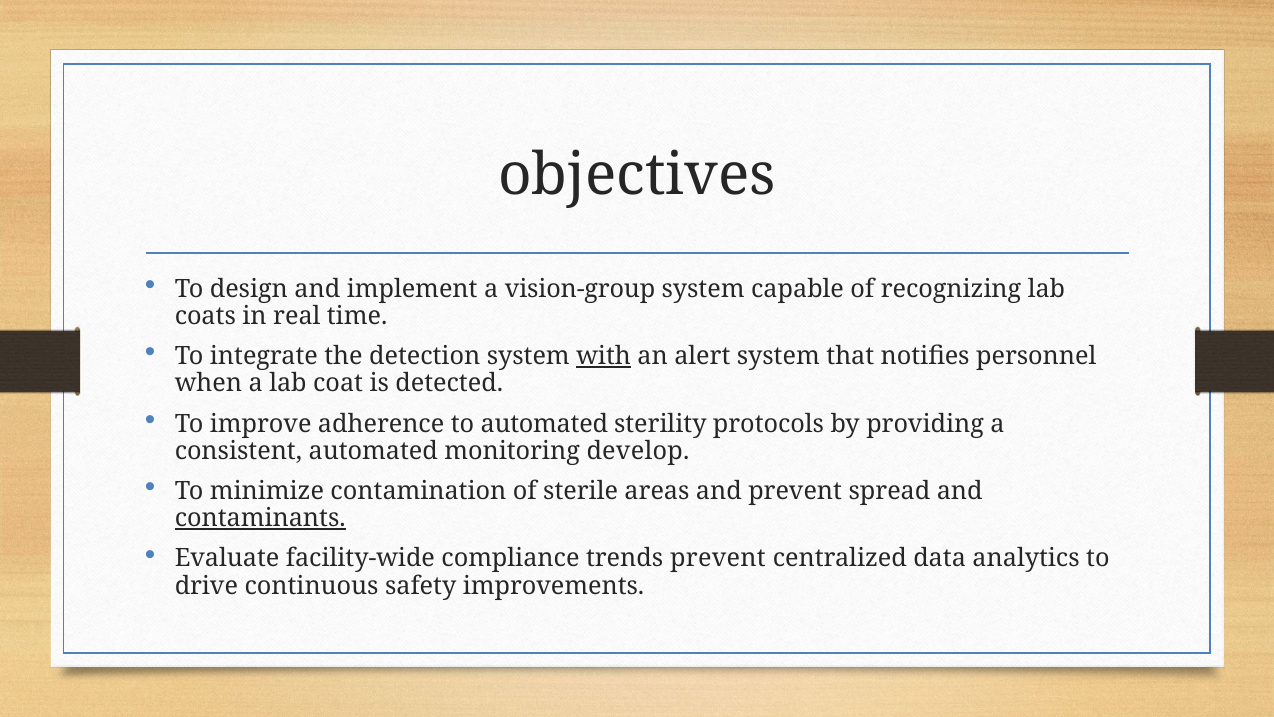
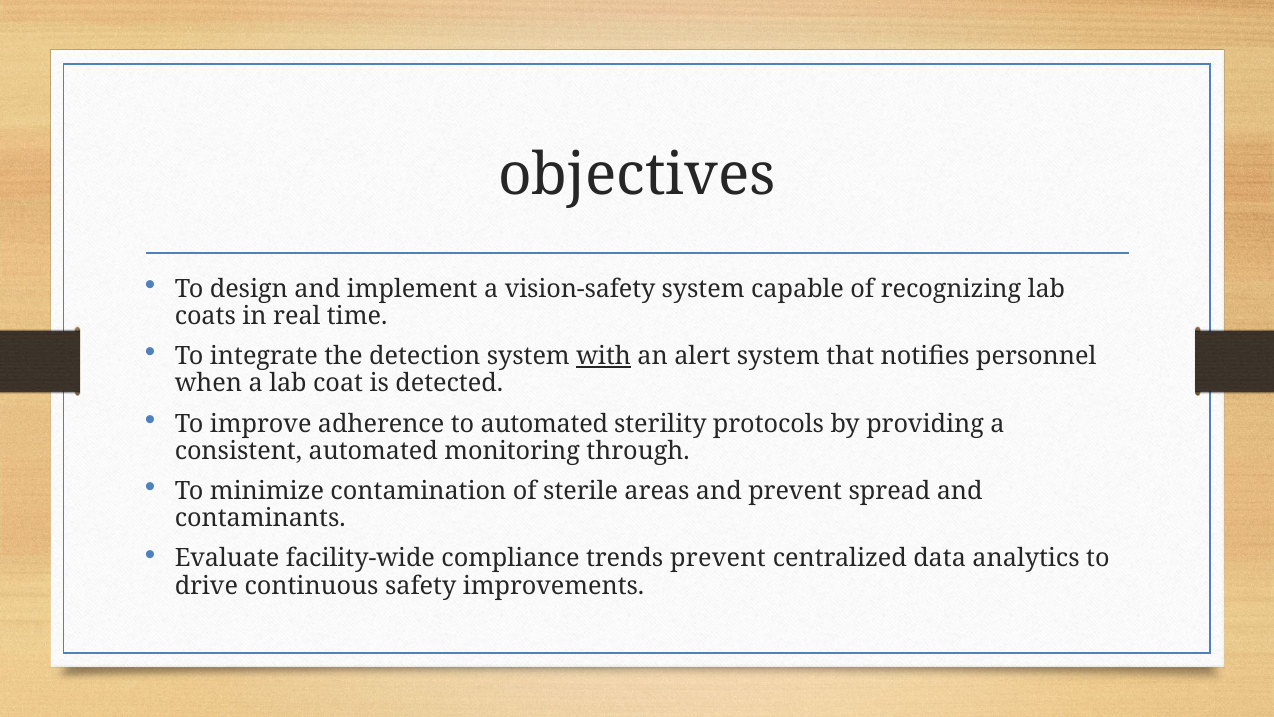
vision-group: vision-group -> vision-safety (580, 289)
develop: develop -> through (638, 451)
contaminants underline: present -> none (260, 518)
